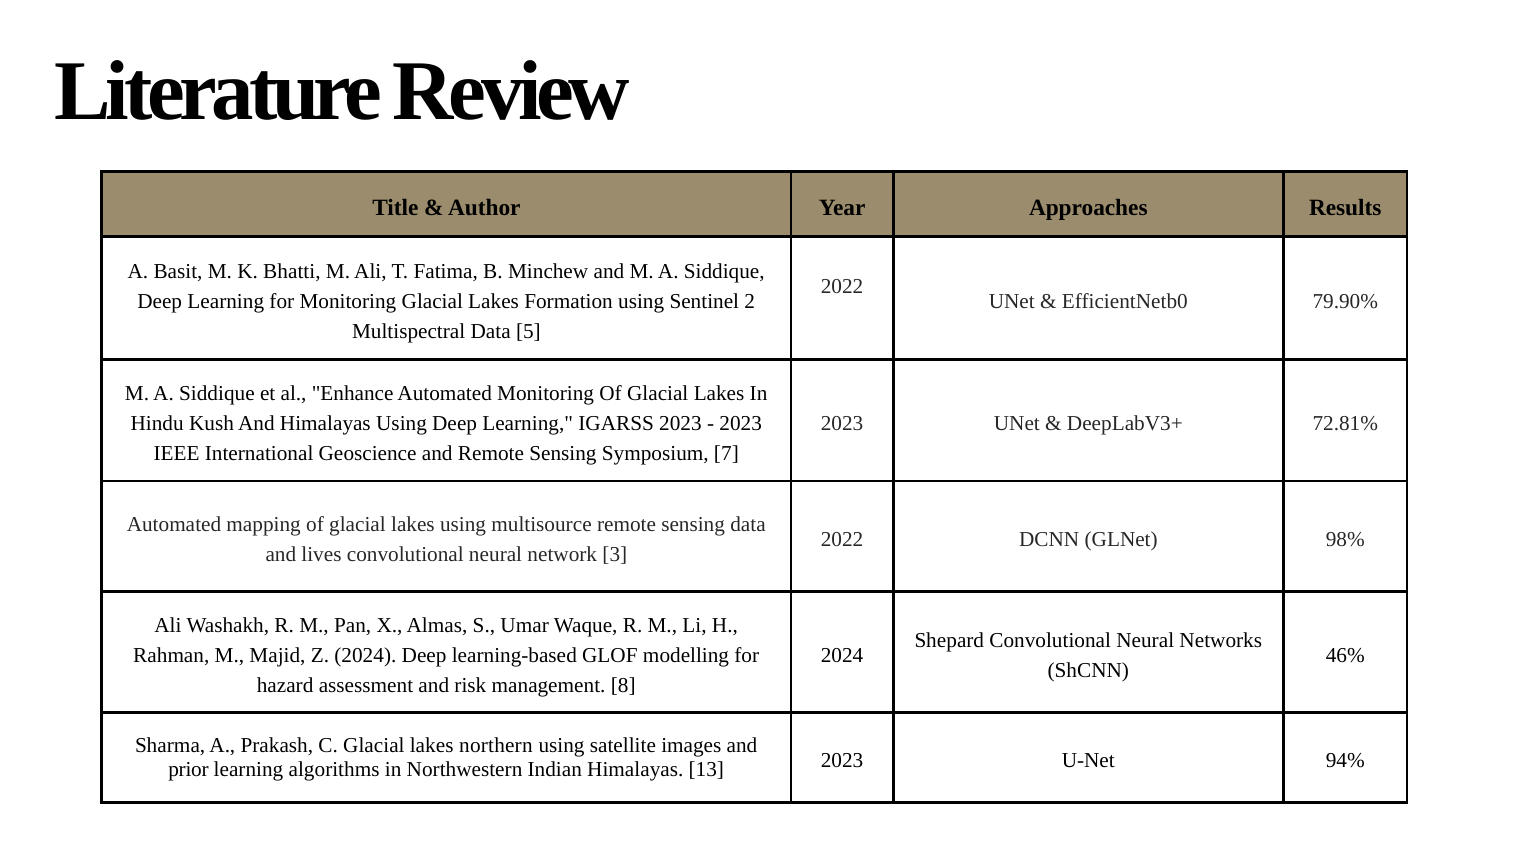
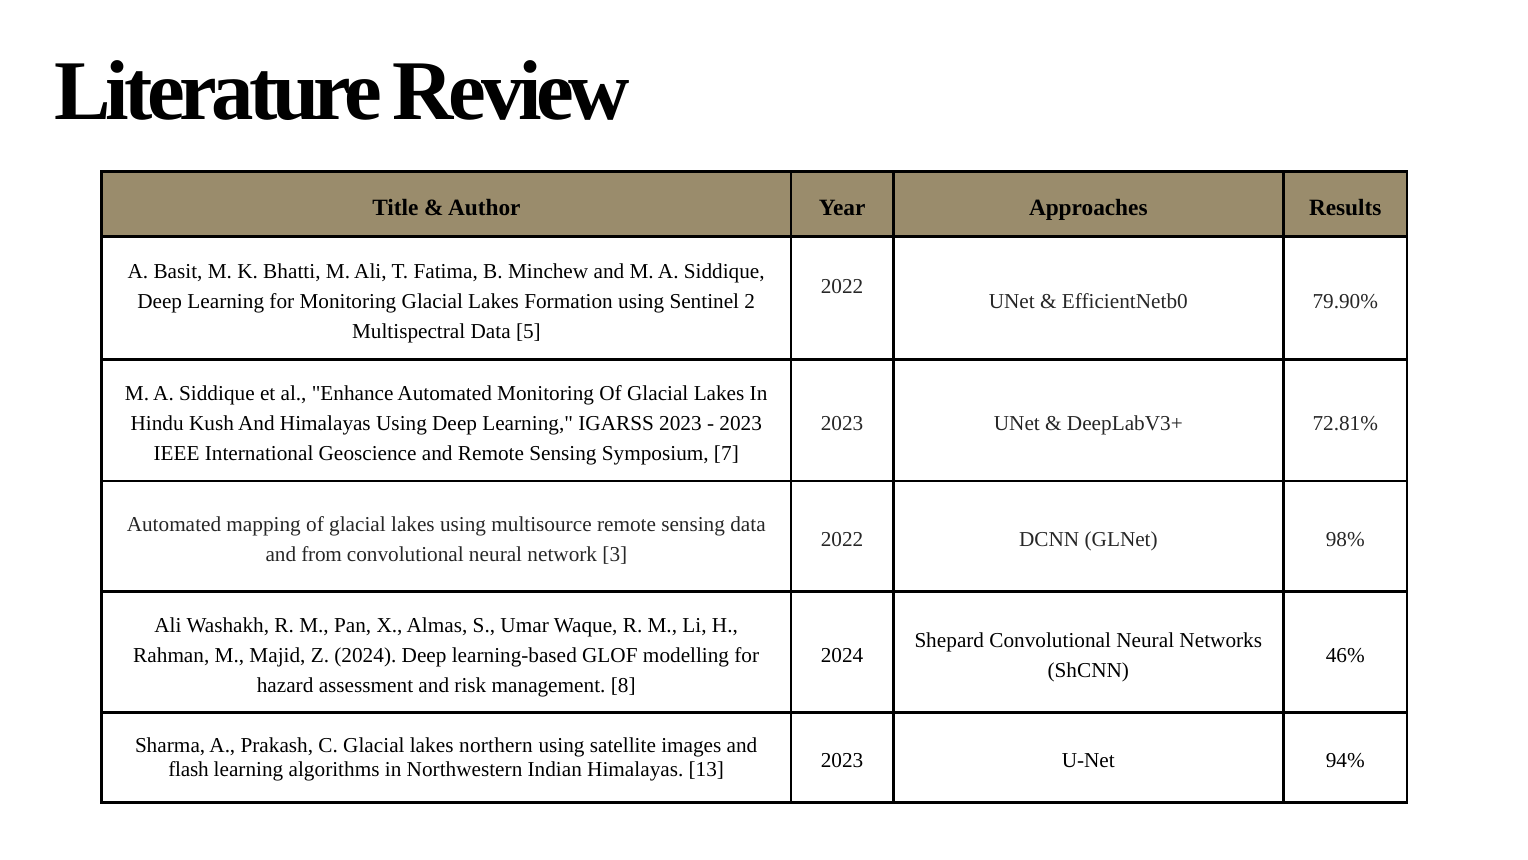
lives: lives -> from (322, 554)
prior: prior -> flash (188, 769)
